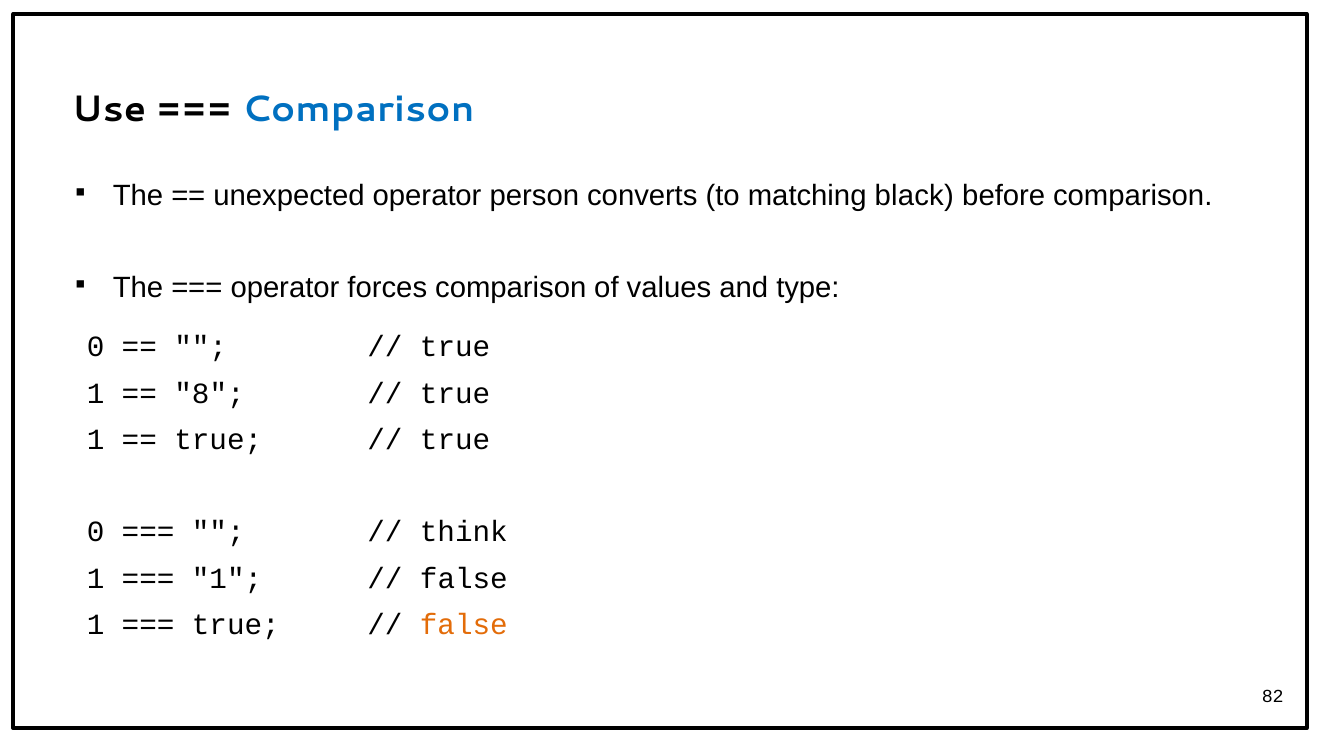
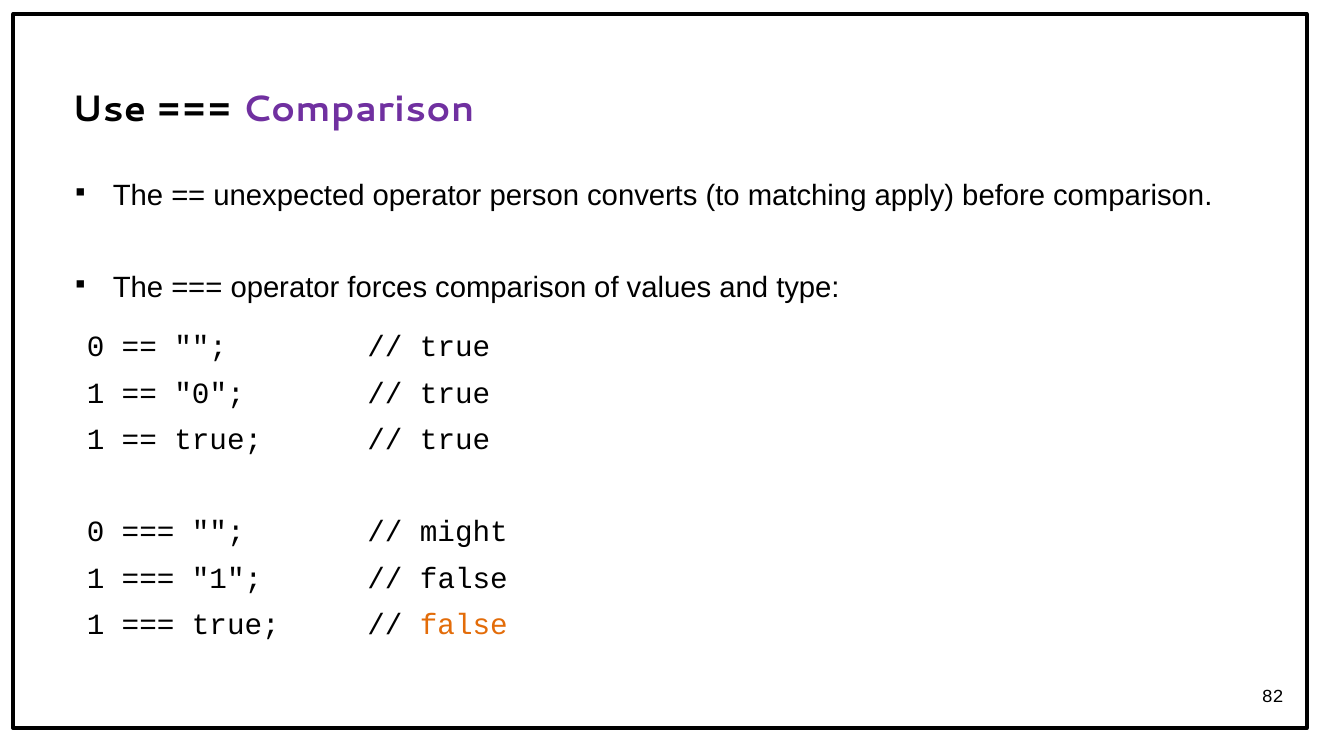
Comparison colour: blue -> purple (358, 109)
black: black -> apply (914, 195)
8: 8 -> 0 (210, 393)
think: think -> might (464, 532)
